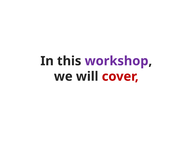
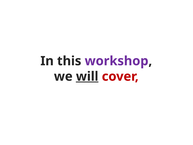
will underline: none -> present (87, 76)
